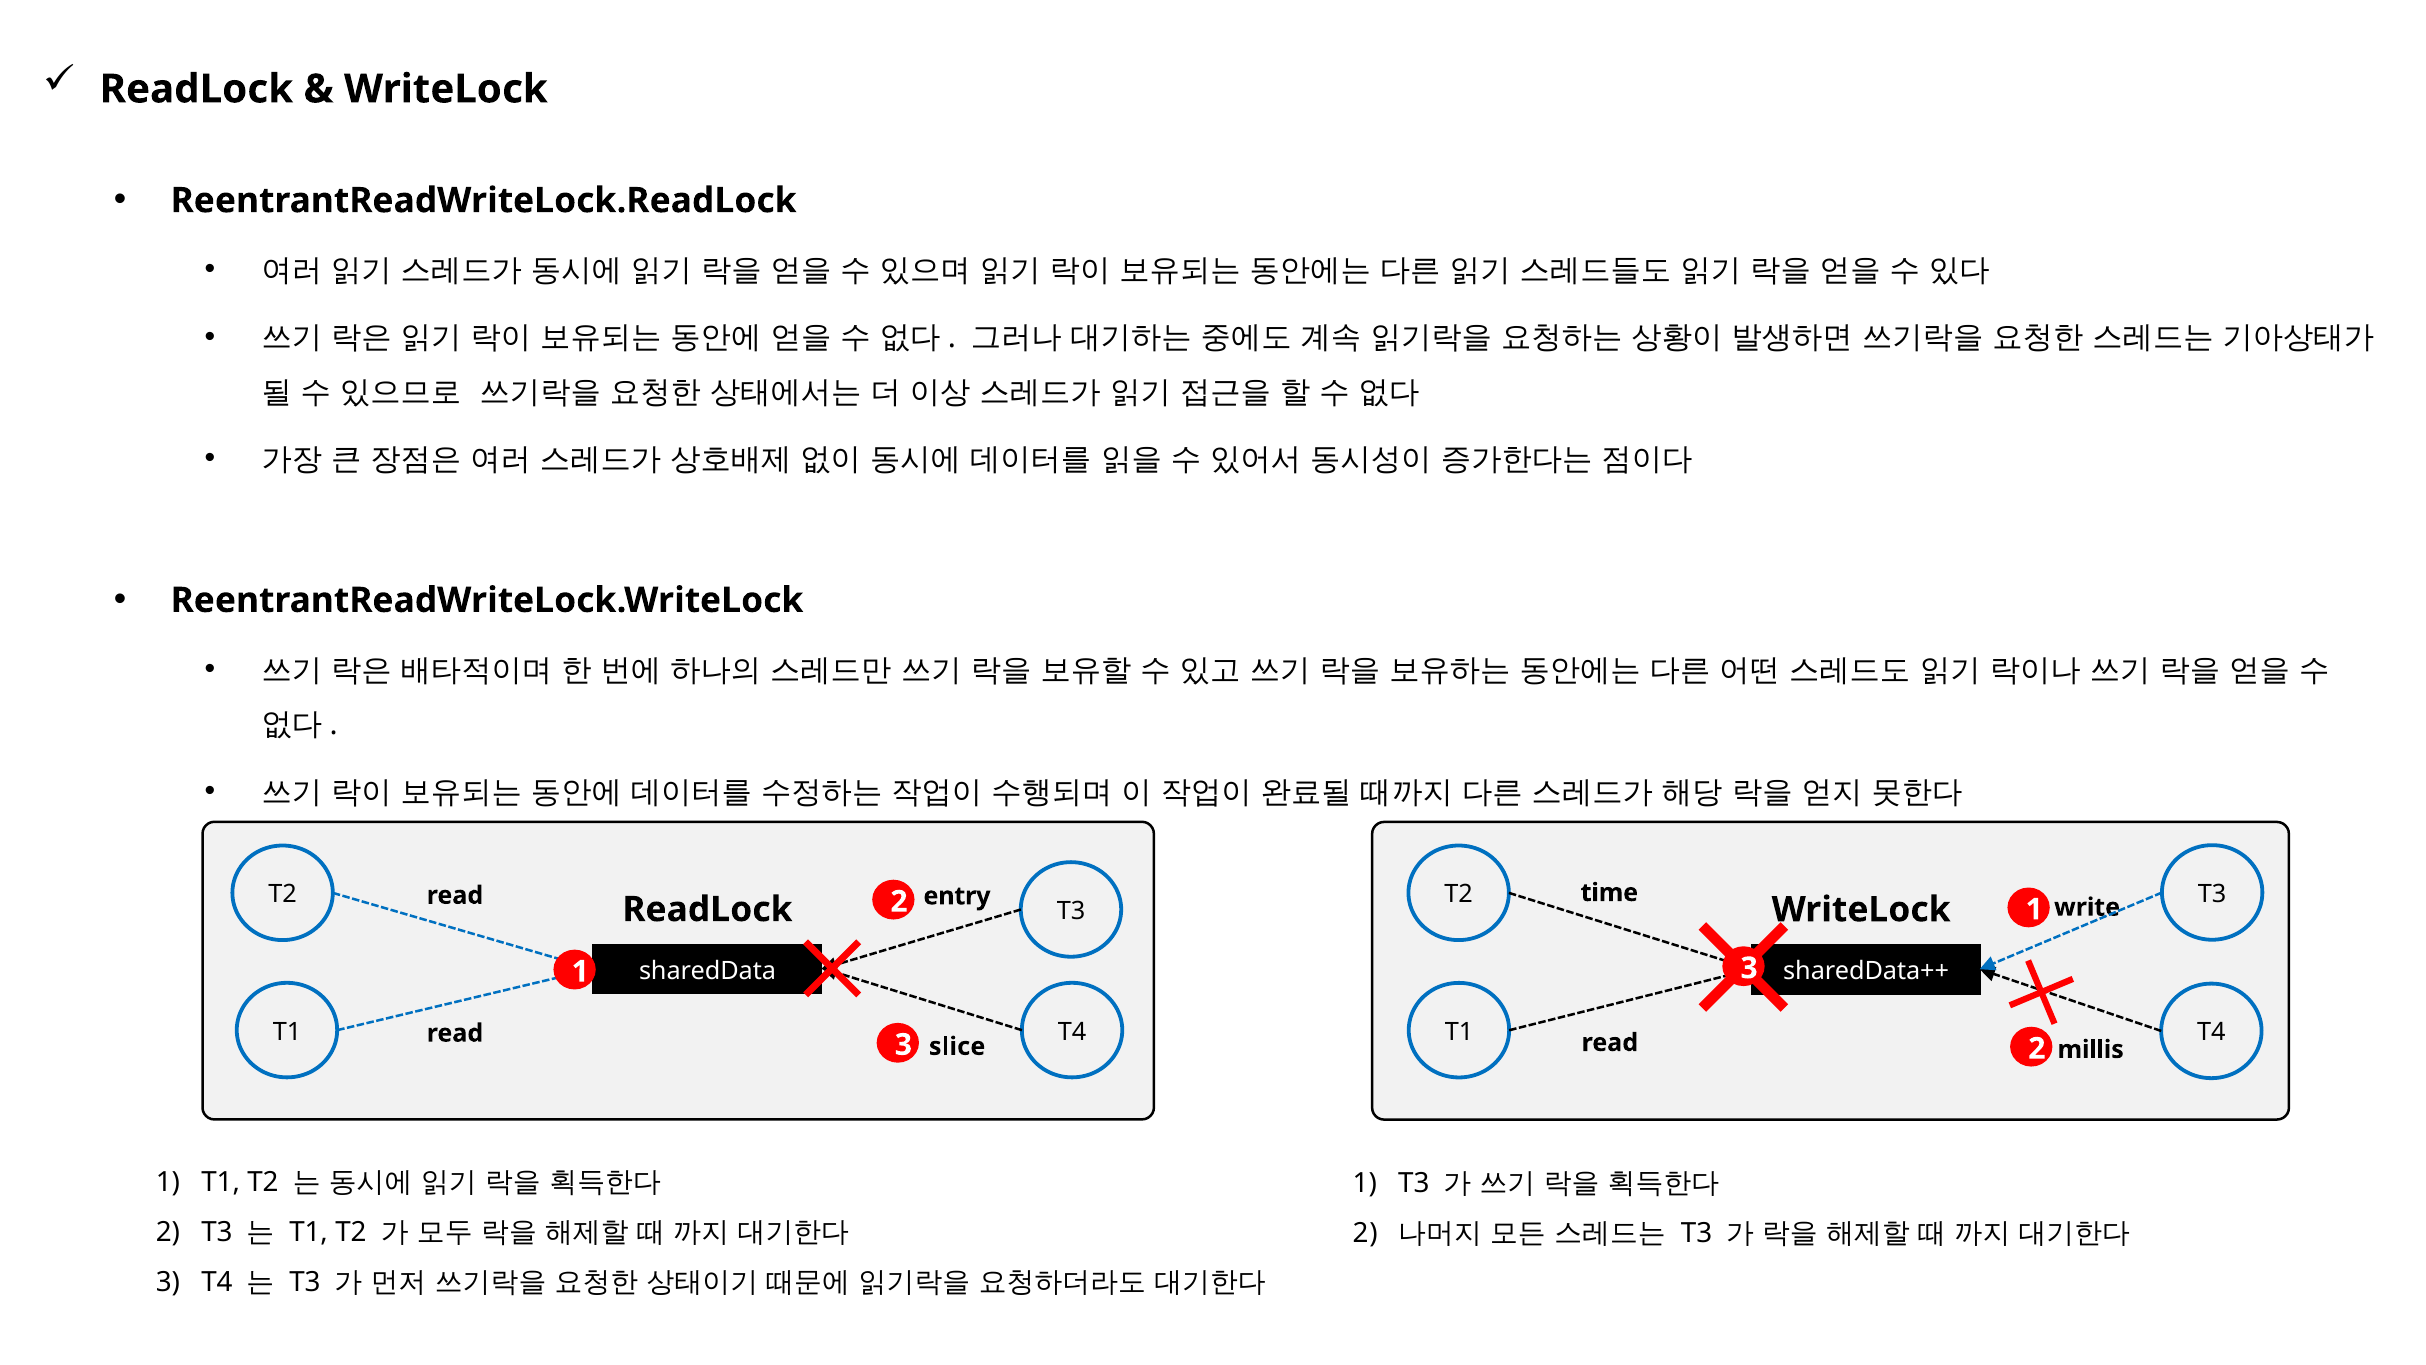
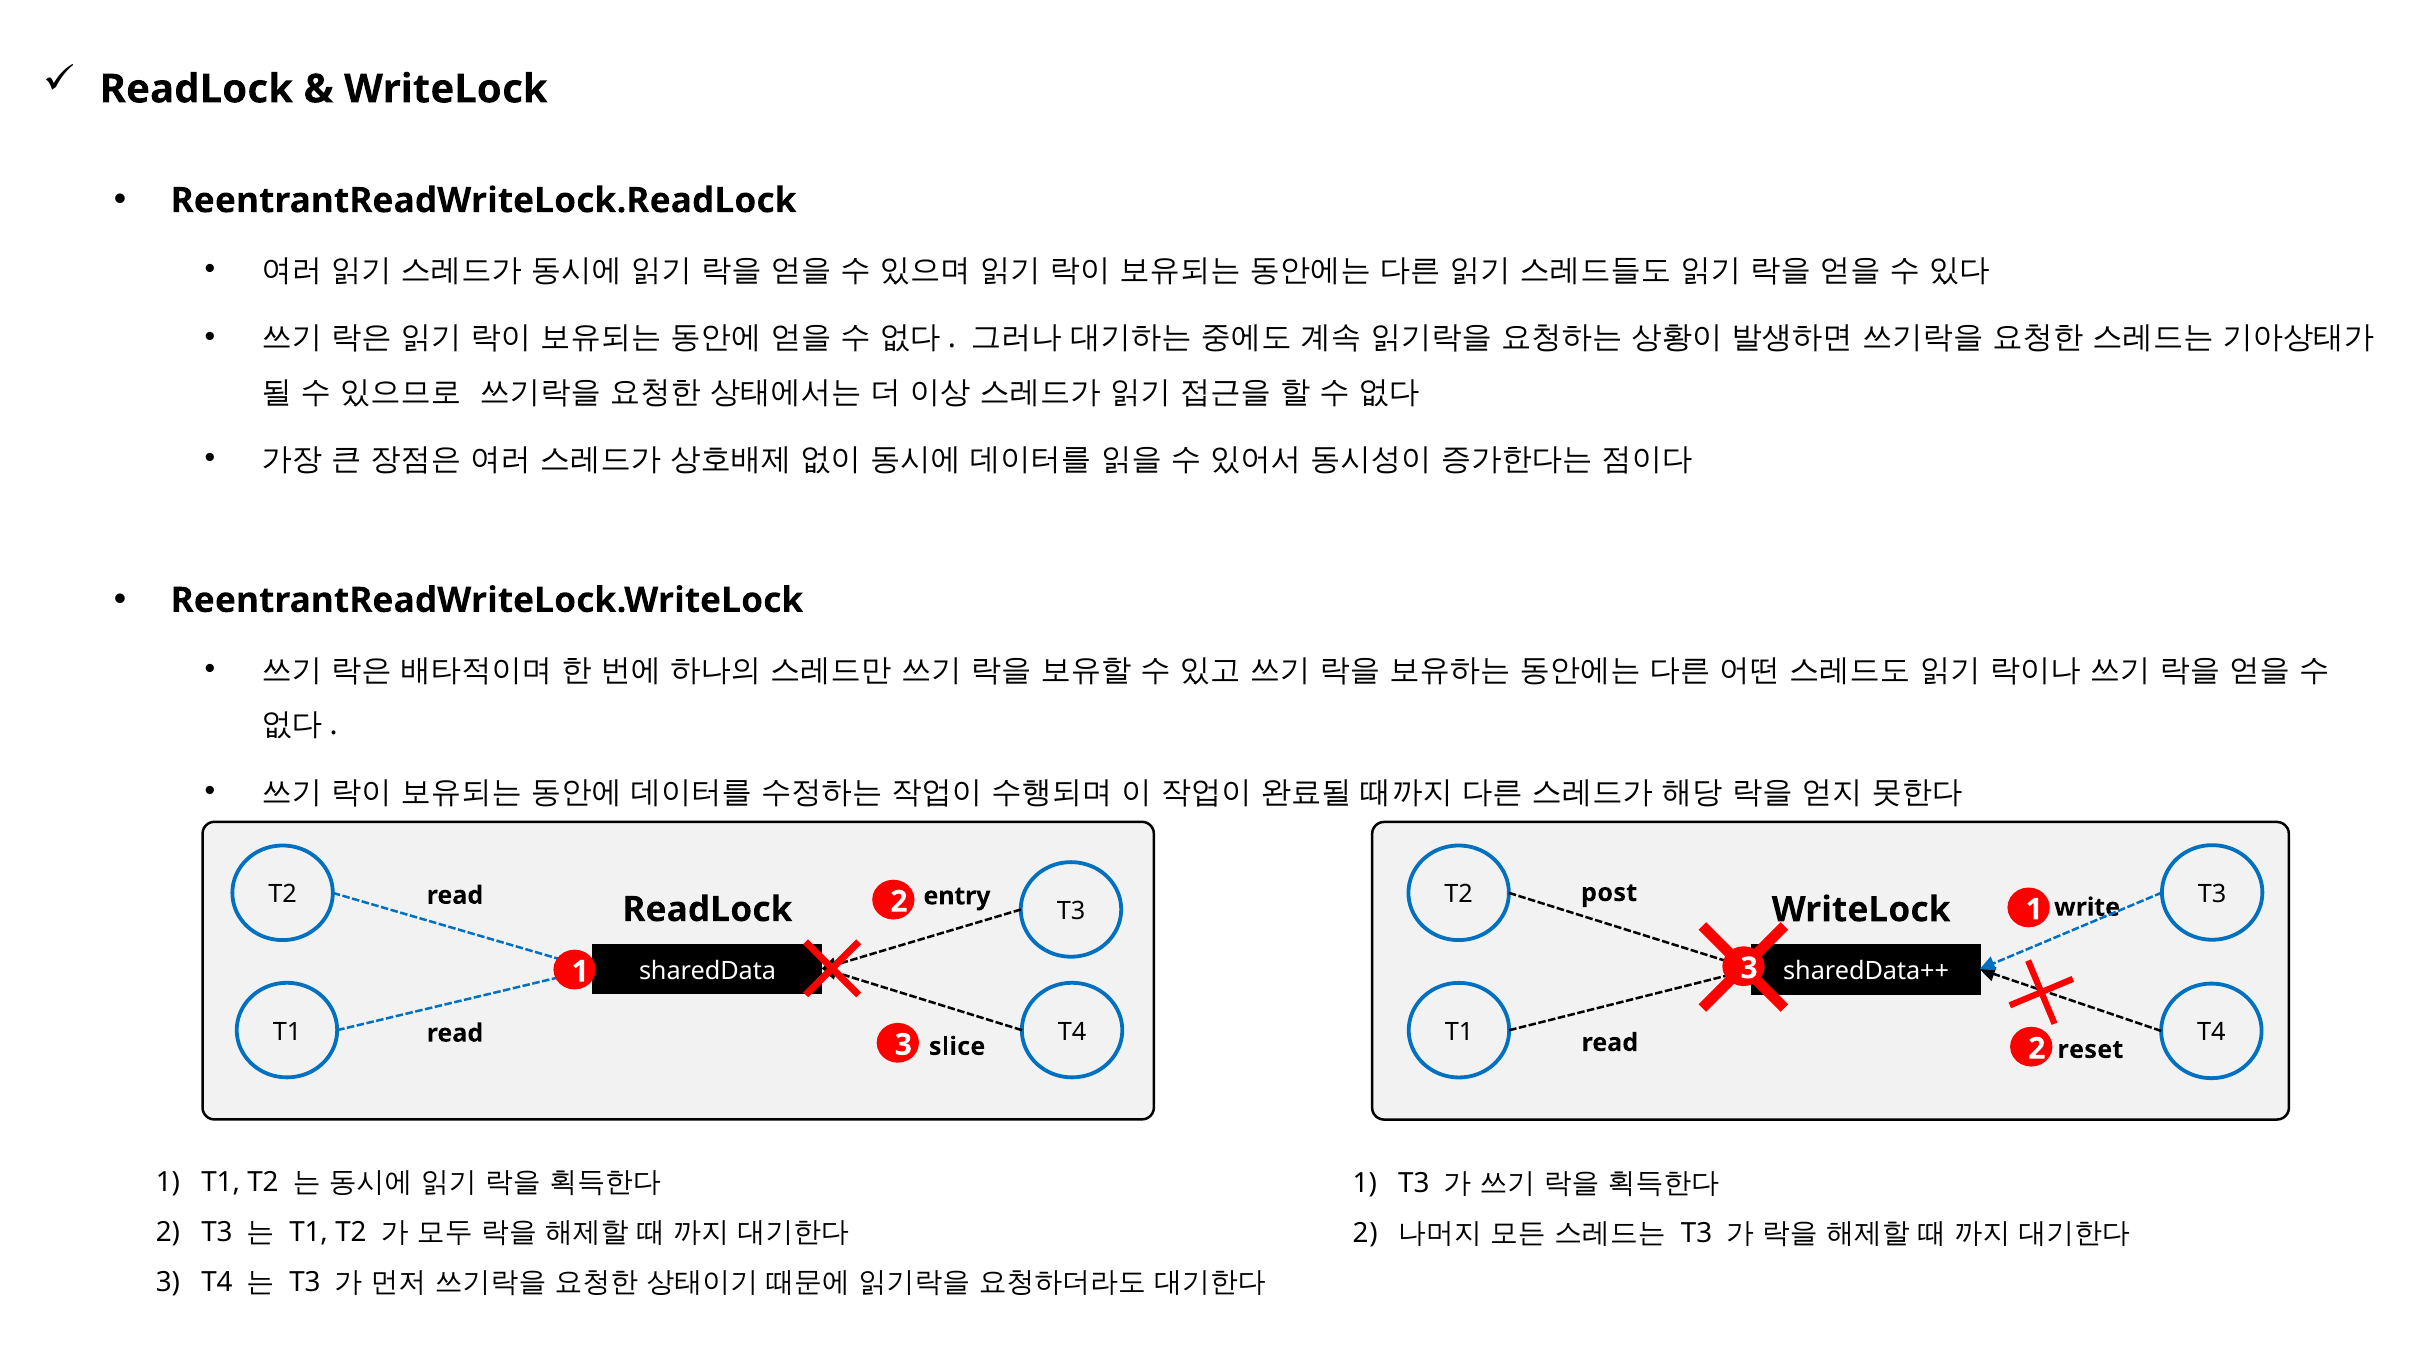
time: time -> post (1609, 892)
millis: millis -> reset (2090, 1049)
